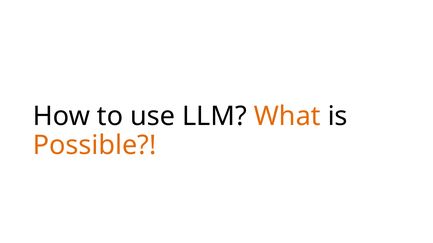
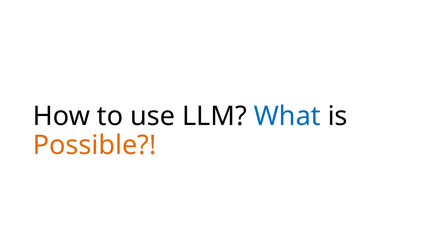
What colour: orange -> blue (287, 116)
